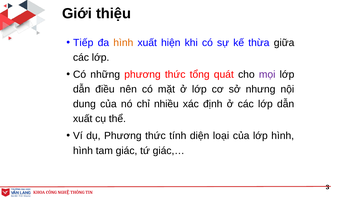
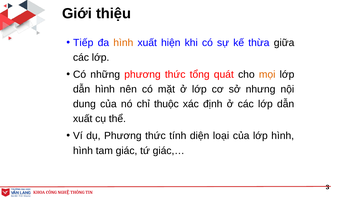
mọi colour: purple -> orange (267, 74)
dẫn điều: điều -> hình (105, 89)
nhiều: nhiều -> thuộc (166, 104)
